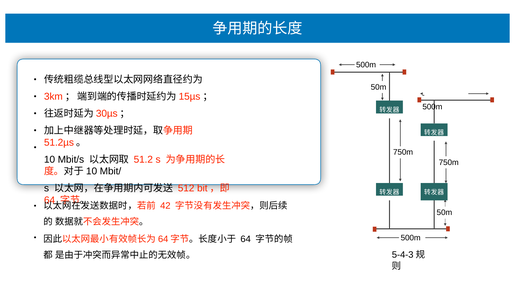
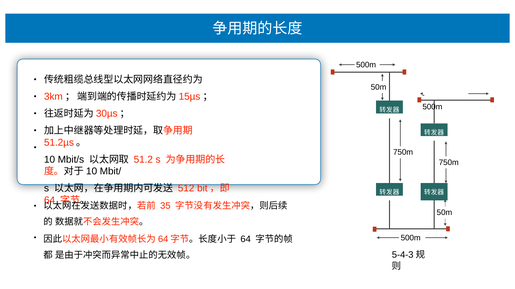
42: 42 -> 35 (165, 206)
